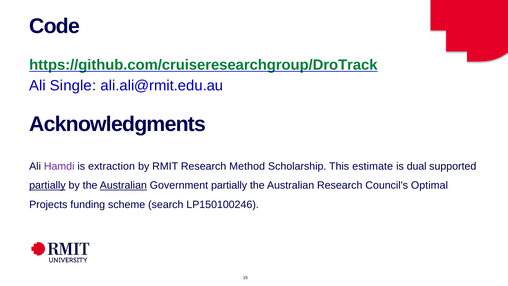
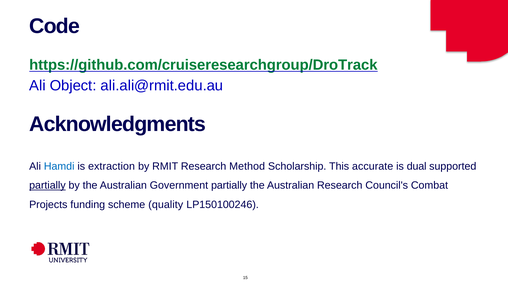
Single: Single -> Object (73, 86)
Hamdi colour: purple -> blue (59, 166)
estimate: estimate -> accurate (373, 166)
Australian underline: present -> none (123, 185)
Optimal: Optimal -> Combat (429, 185)
search: search -> quality (166, 204)
